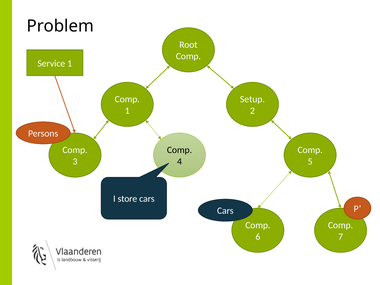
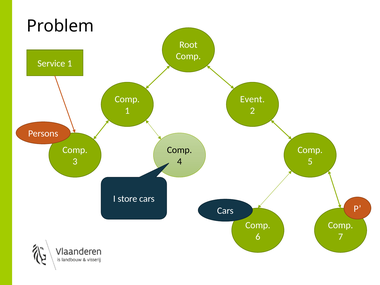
Setup: Setup -> Event (252, 99)
